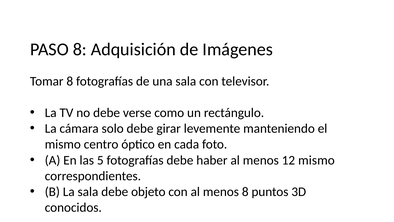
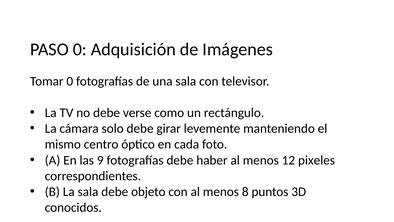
PASO 8: 8 -> 0 (80, 49)
Tomar 8: 8 -> 0 (70, 81)
5: 5 -> 9 (100, 160)
12 mismo: mismo -> pixeles (317, 160)
